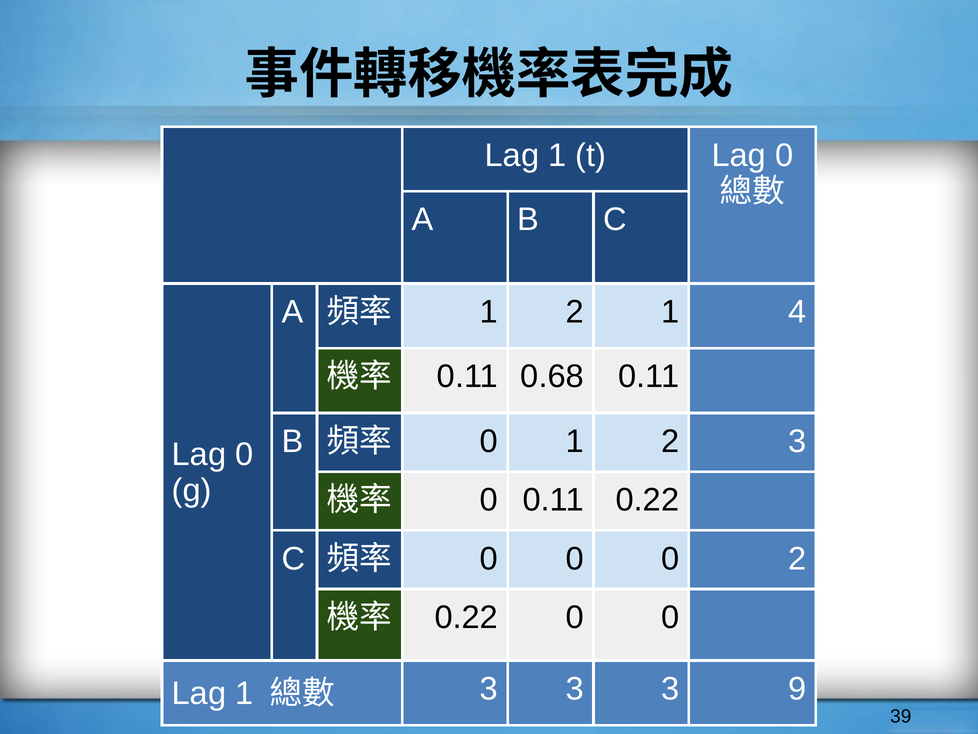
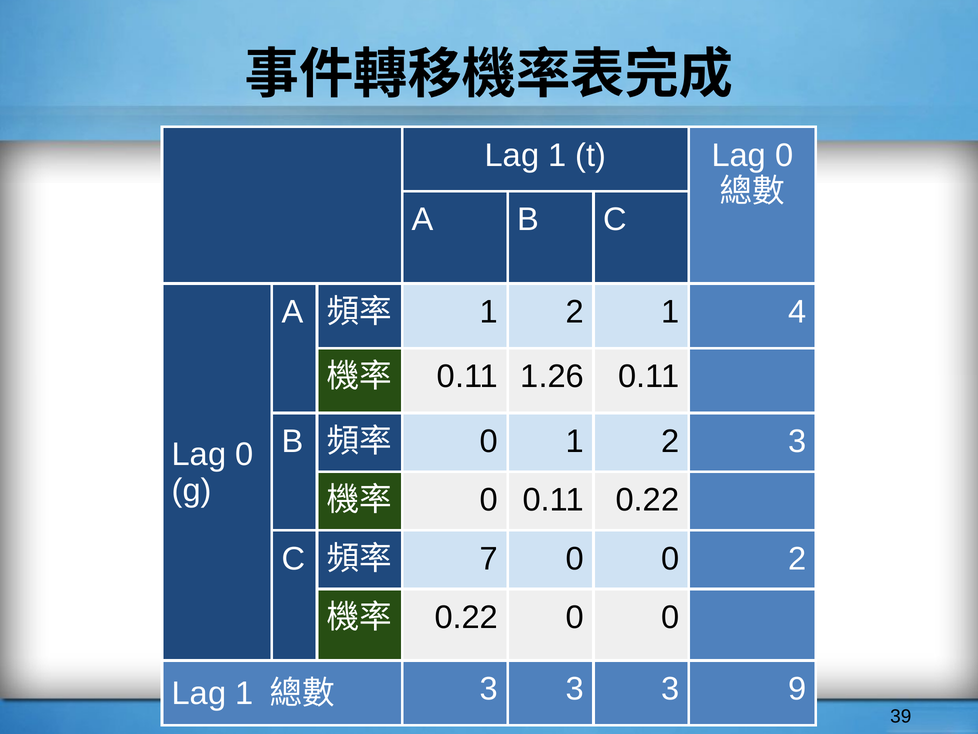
0.68: 0.68 -> 1.26 (552, 376)
0: 0 -> 7 (489, 558)
